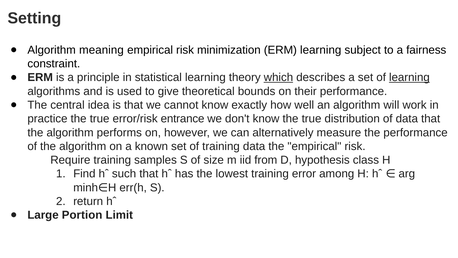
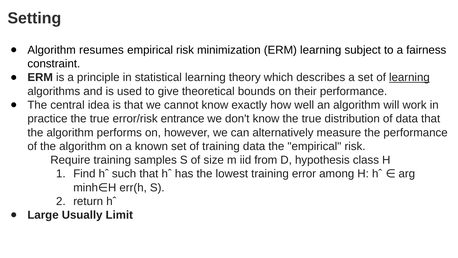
meaning: meaning -> resumes (101, 50)
which underline: present -> none (278, 77)
Portion: Portion -> Usually (82, 215)
